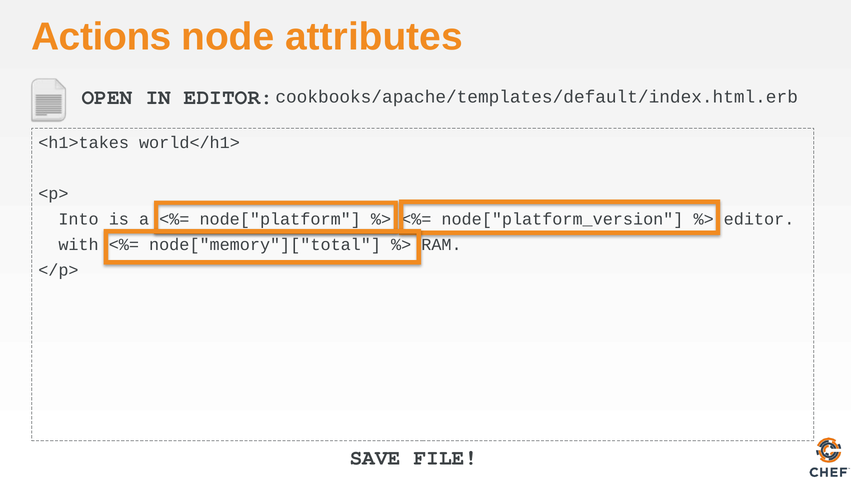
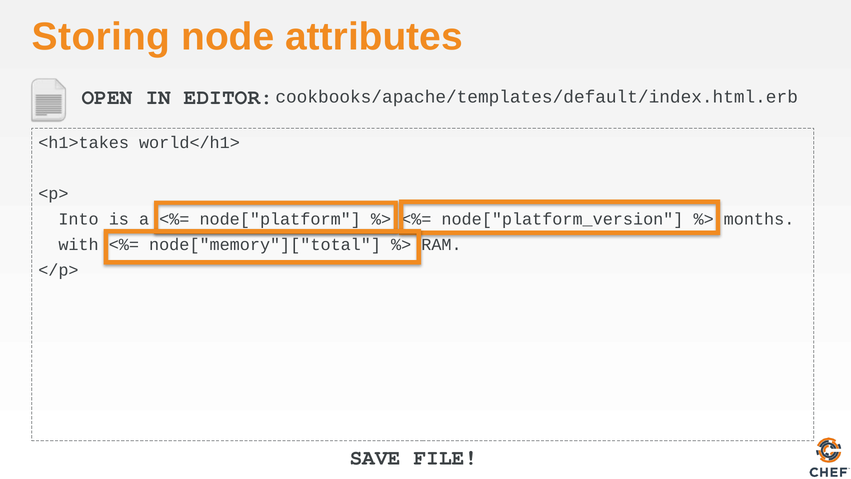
Actions: Actions -> Storing (101, 37)
editor: editor -> months (759, 219)
